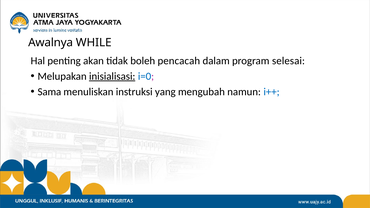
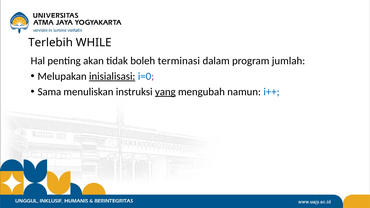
Awalnya: Awalnya -> Terlebih (51, 43)
pencacah: pencacah -> terminasi (179, 61)
selesai: selesai -> jumlah (289, 61)
yang underline: none -> present (165, 92)
